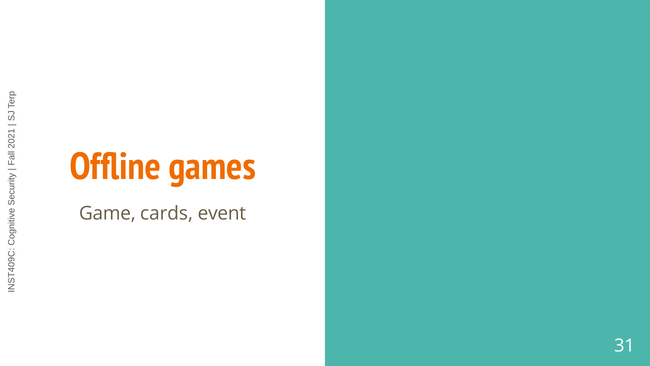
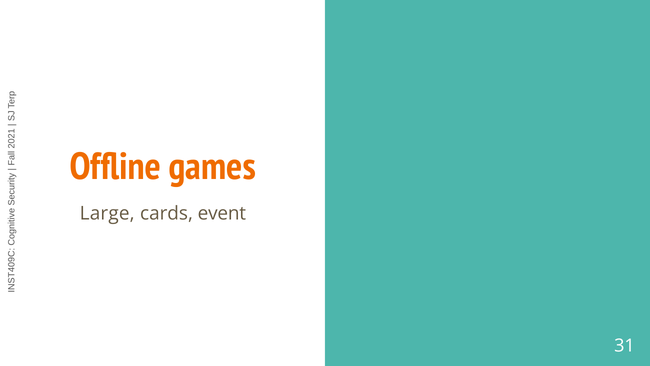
Game: Game -> Large (107, 213)
